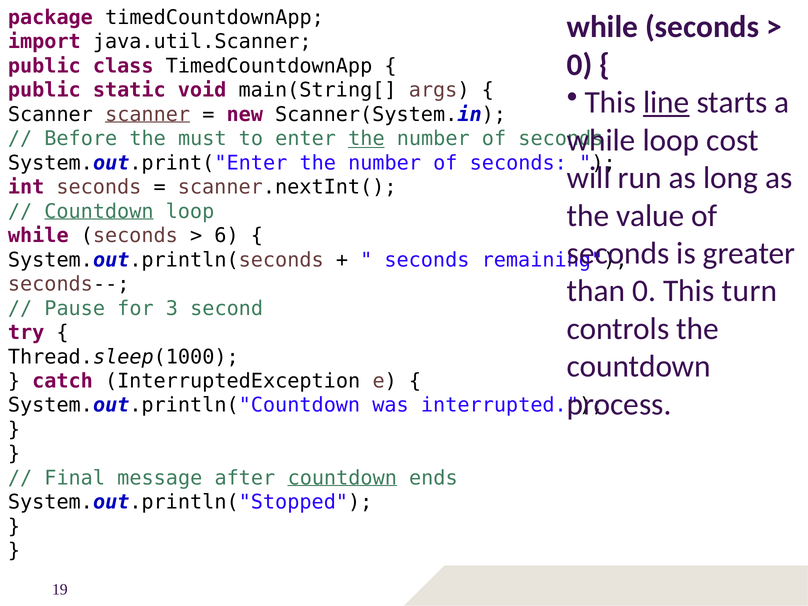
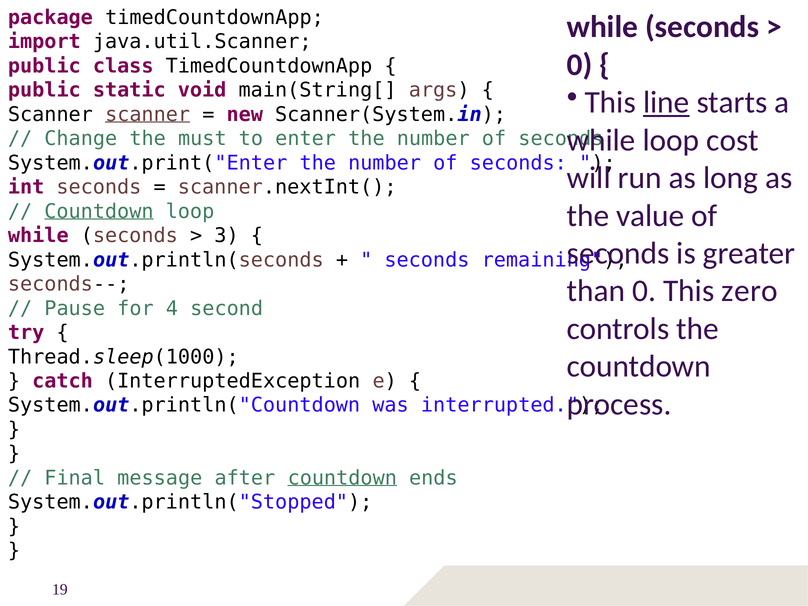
Before: Before -> Change (81, 139)
the underline: present -> none (366, 139)
6: 6 -> 3 (227, 236)
turn: turn -> zero (750, 291)
3: 3 -> 4 (172, 308)
